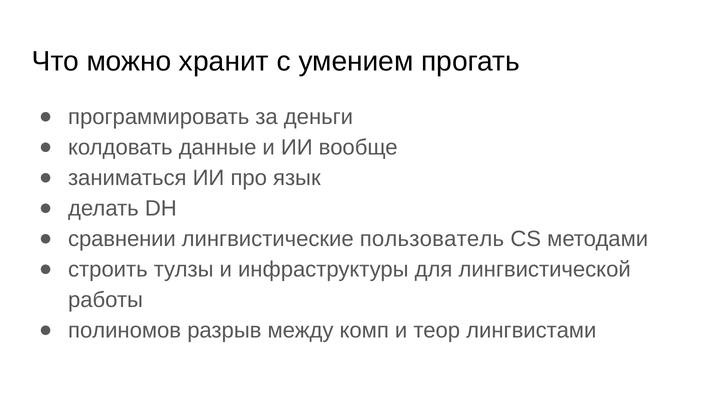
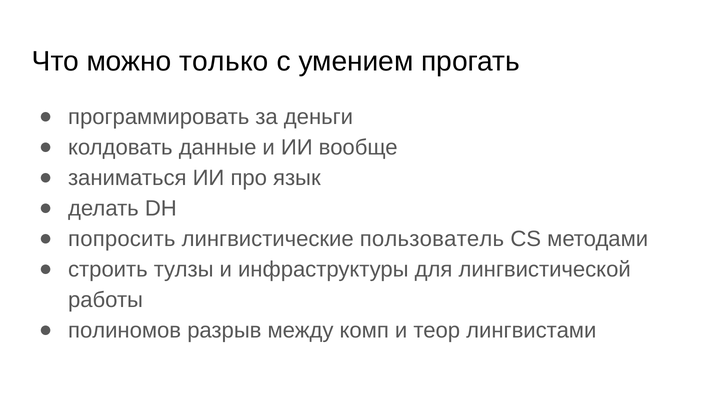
хранит: хранит -> только (224, 61)
сравнении: сравнении -> попросить (122, 239)
